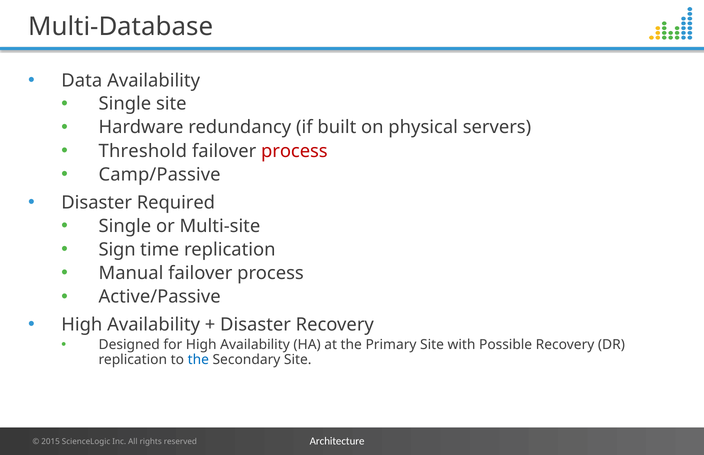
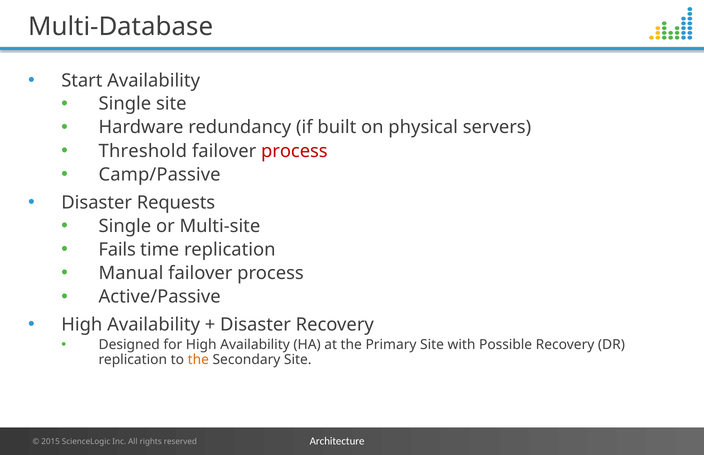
Data: Data -> Start (82, 81)
Required: Required -> Requests (176, 203)
Sign: Sign -> Fails (117, 250)
the colour: blue -> orange (198, 360)
